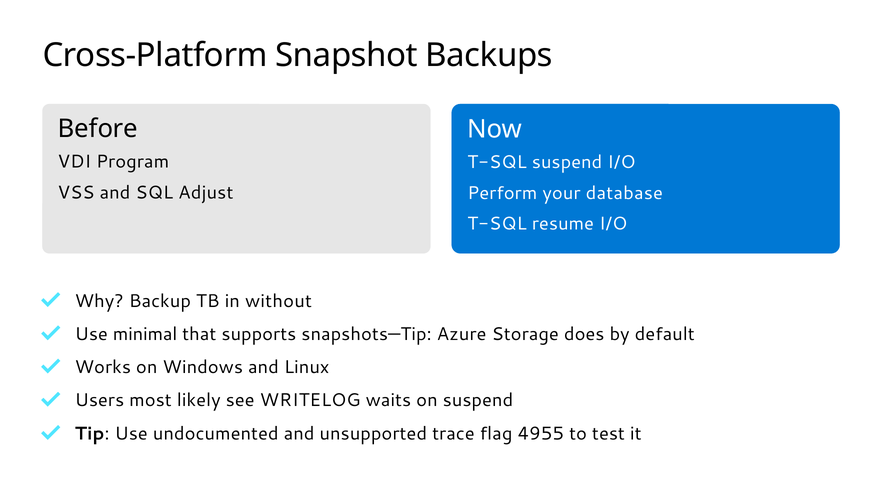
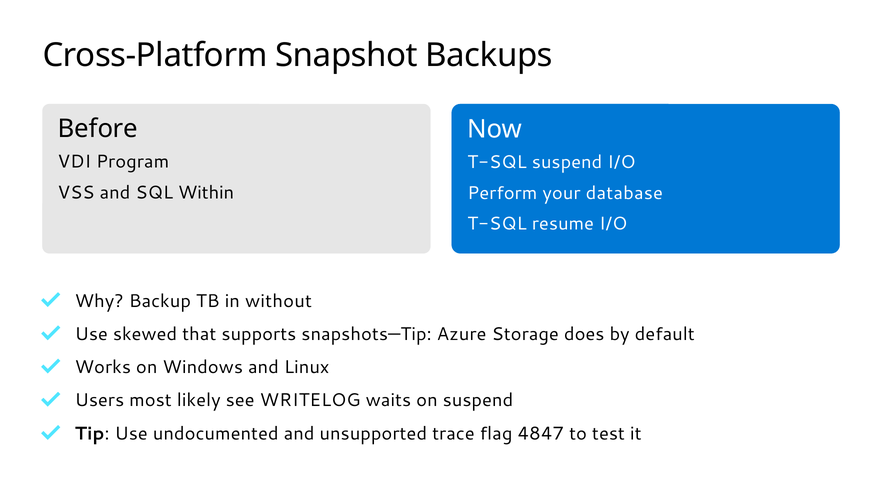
Adjust: Adjust -> Within (206, 193)
minimal: minimal -> skewed (145, 334)
4955: 4955 -> 4847 (541, 434)
